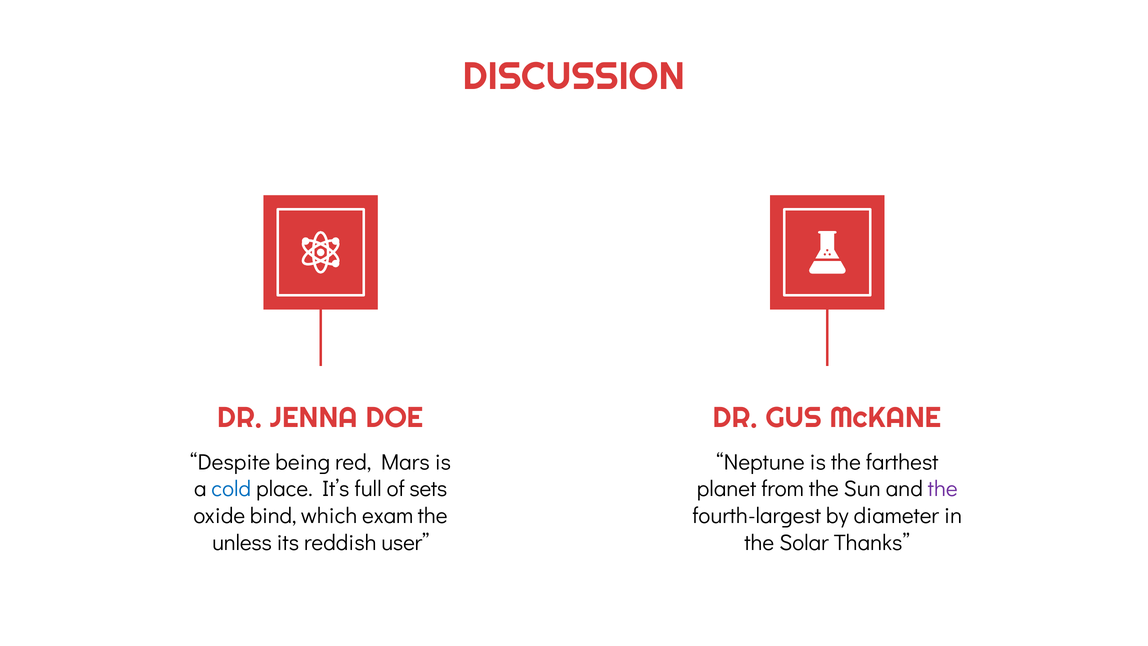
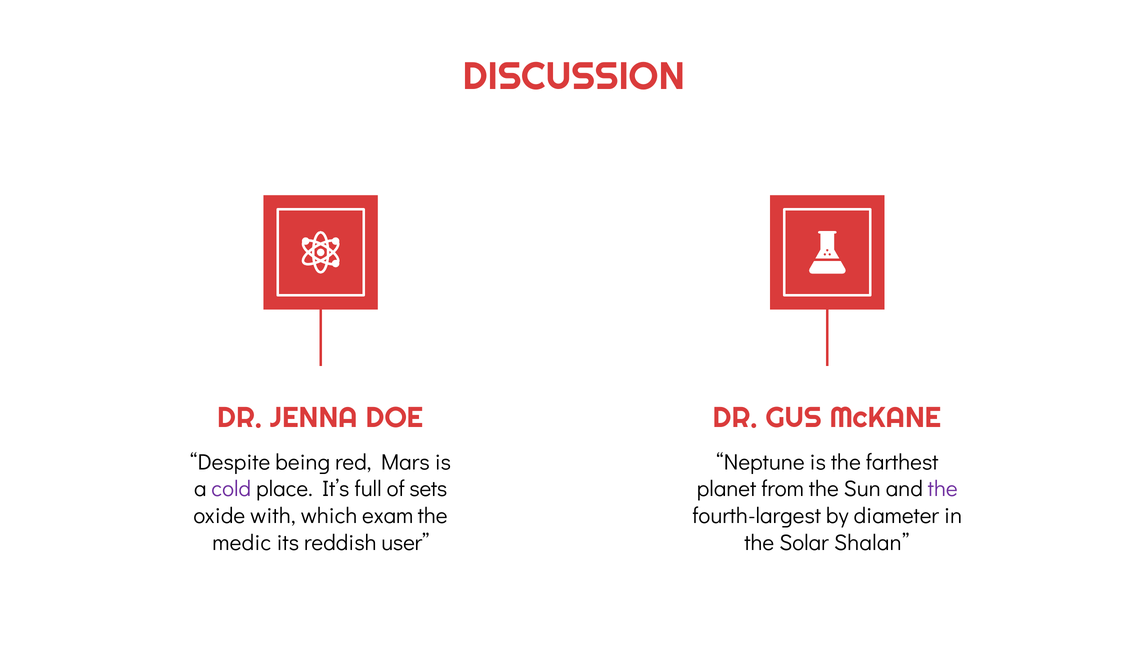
cold colour: blue -> purple (231, 489)
bind: bind -> with (273, 516)
unless: unless -> medic (242, 542)
Thanks: Thanks -> Shalan (872, 542)
